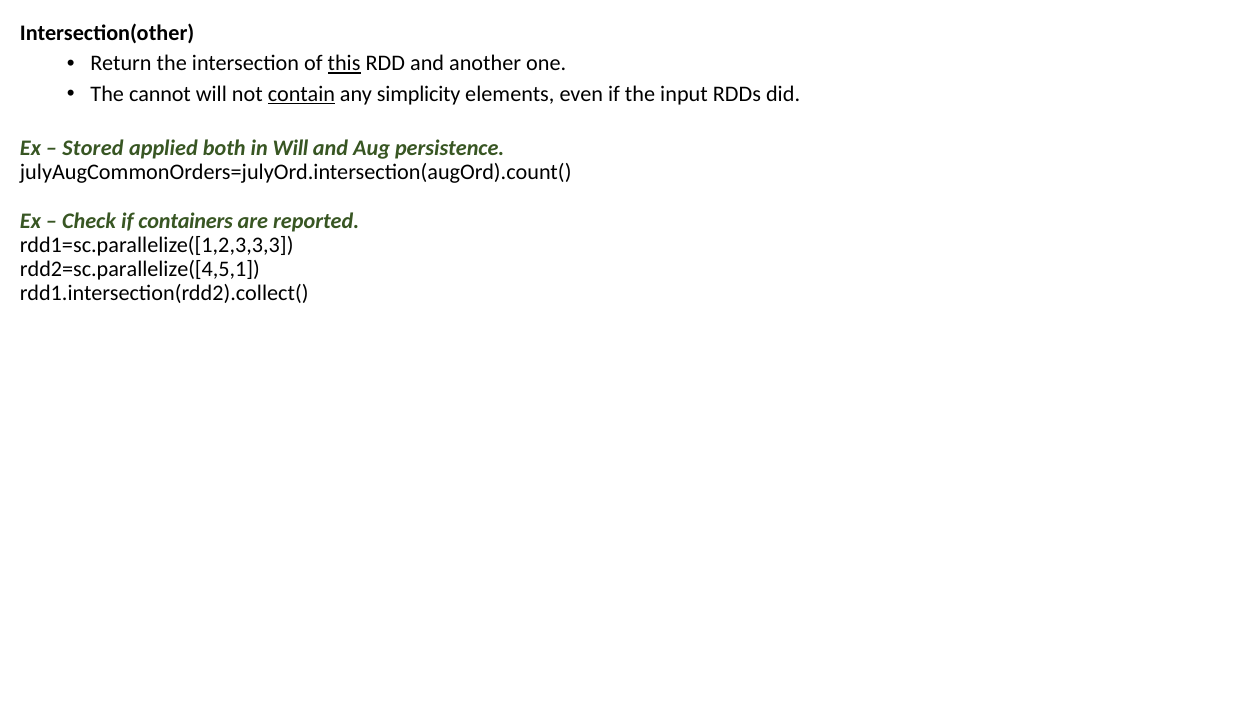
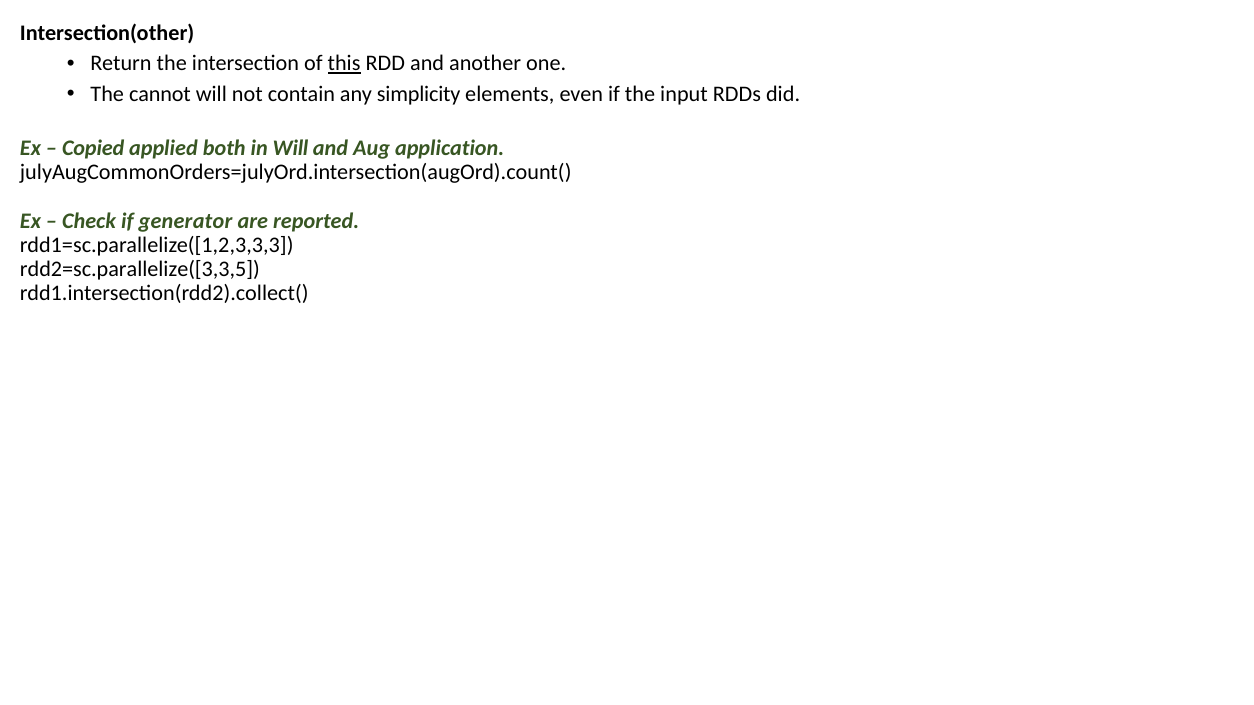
contain underline: present -> none (301, 94)
Stored: Stored -> Copied (93, 149)
persistence: persistence -> application (450, 149)
containers: containers -> generator (185, 221)
rdd2=sc.parallelize([4,5,1: rdd2=sc.parallelize([4,5,1 -> rdd2=sc.parallelize([3,3,5 (140, 269)
